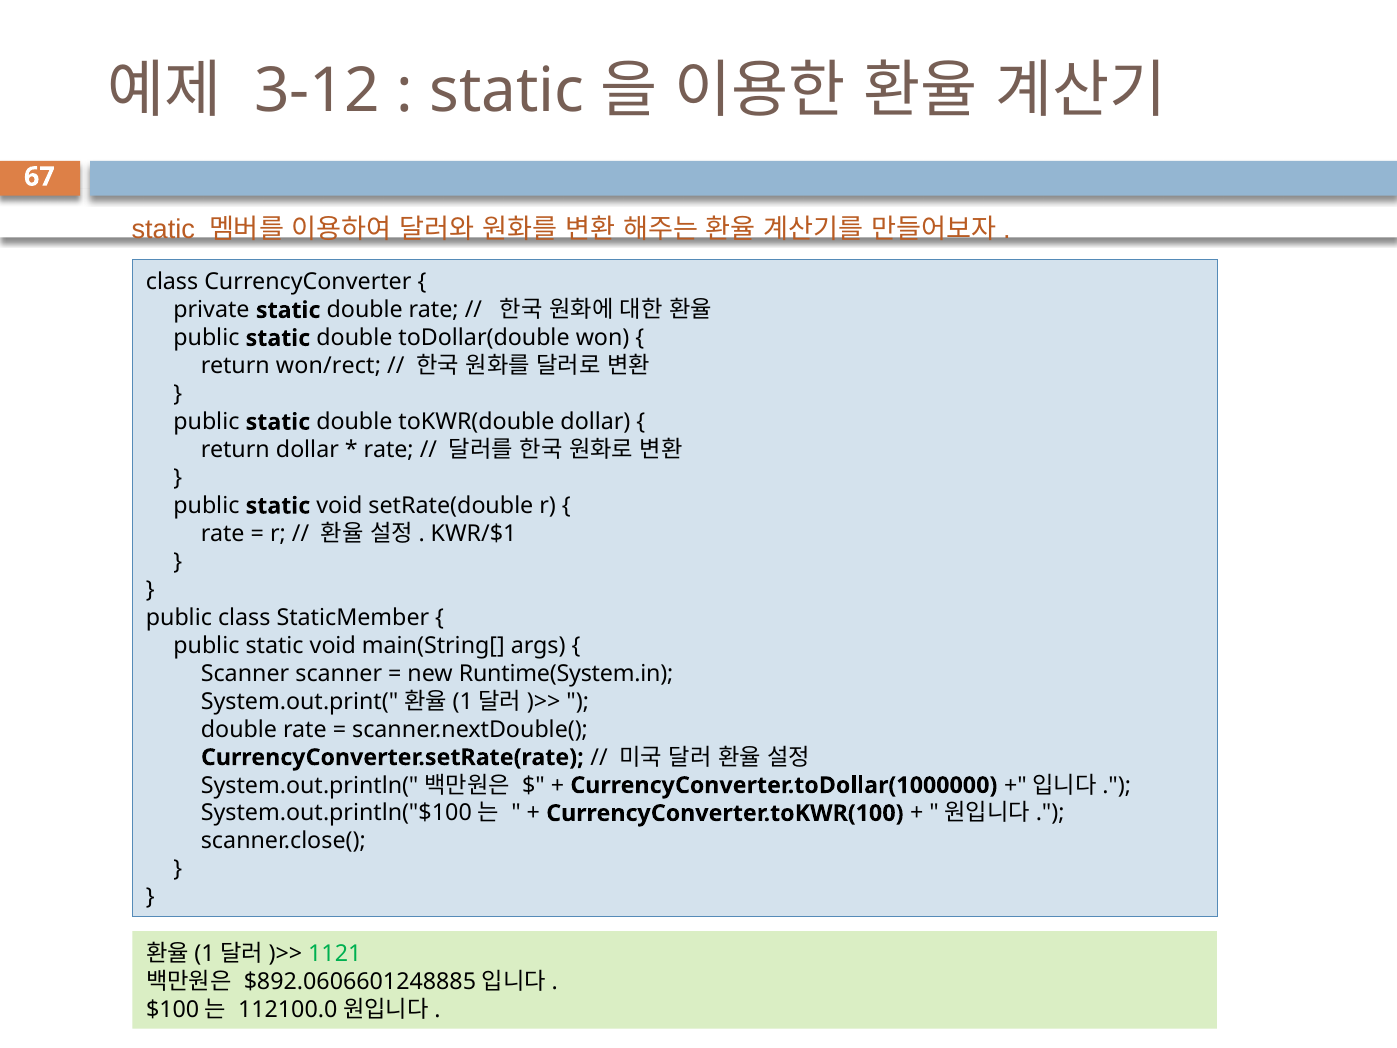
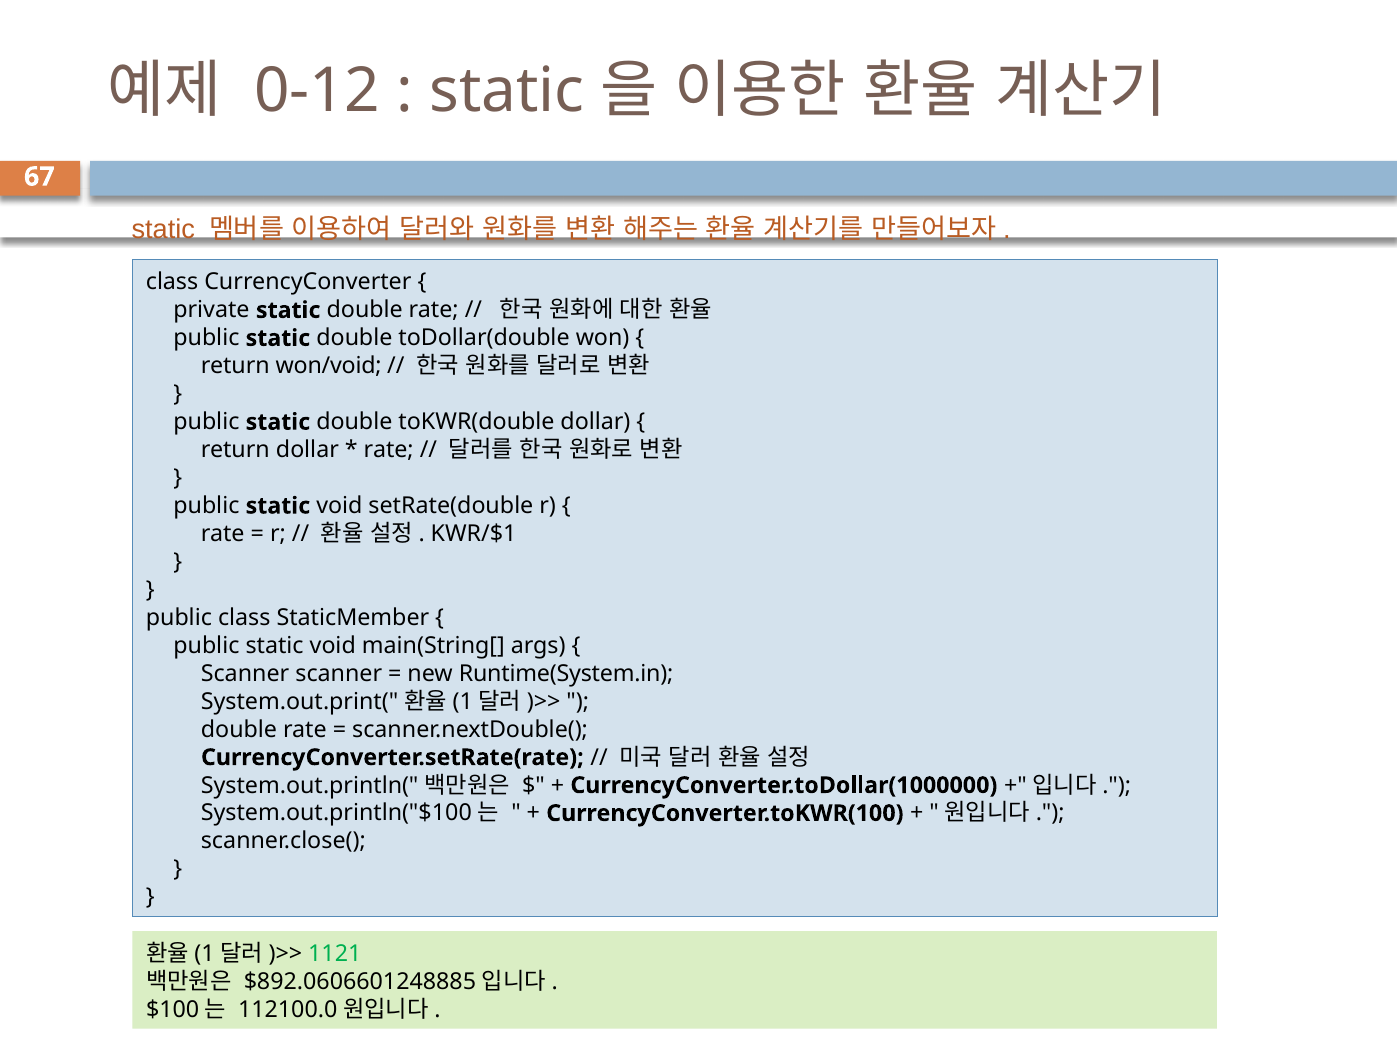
3-12: 3-12 -> 0-12 (317, 91)
won/rect: won/rect -> won/void (329, 366)
